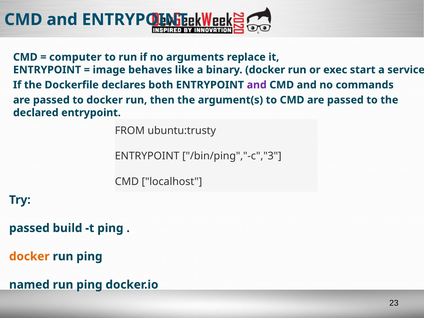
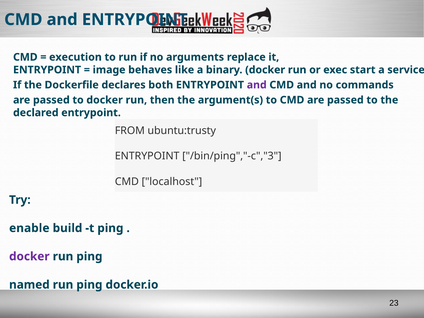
computer: computer -> execution (75, 57)
passed: passed -> enable (29, 228)
docker colour: orange -> purple (29, 256)
